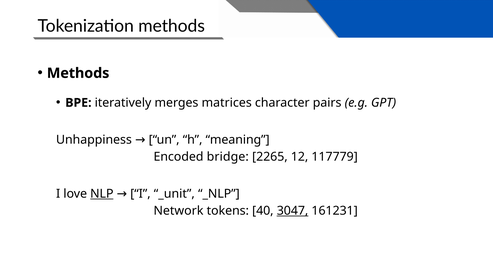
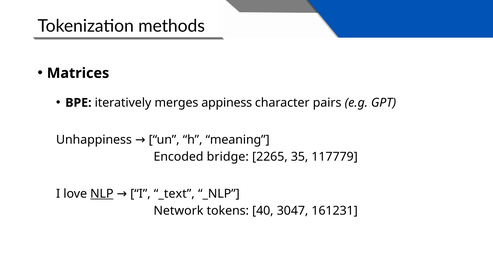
Methods: Methods -> Matrices (78, 73)
matrices: matrices -> appiness (227, 103)
12: 12 -> 35 (300, 157)
_unit: _unit -> _text (174, 194)
3047 underline: present -> none (293, 211)
